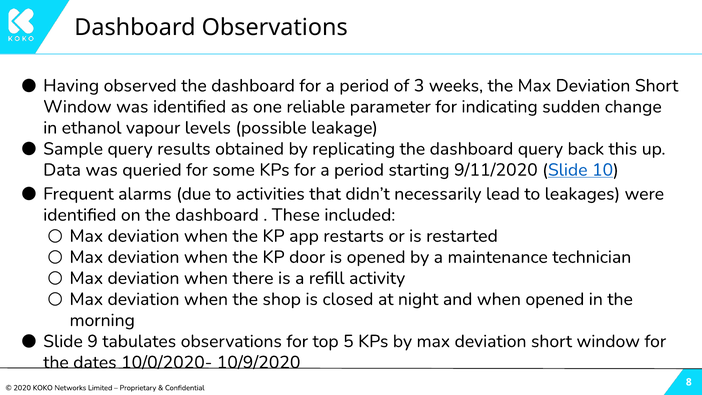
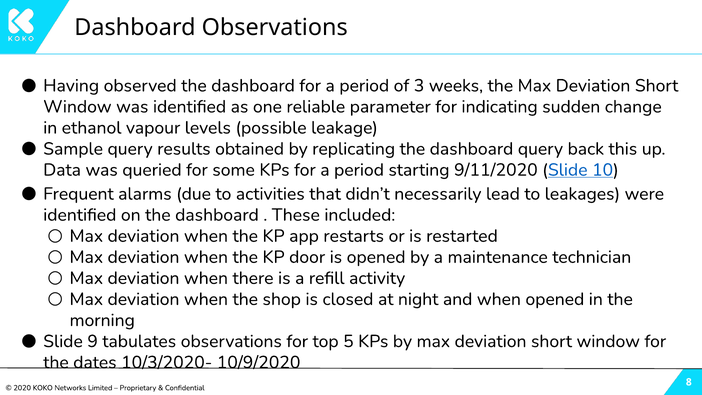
10/0/2020-: 10/0/2020- -> 10/3/2020- (167, 362)
